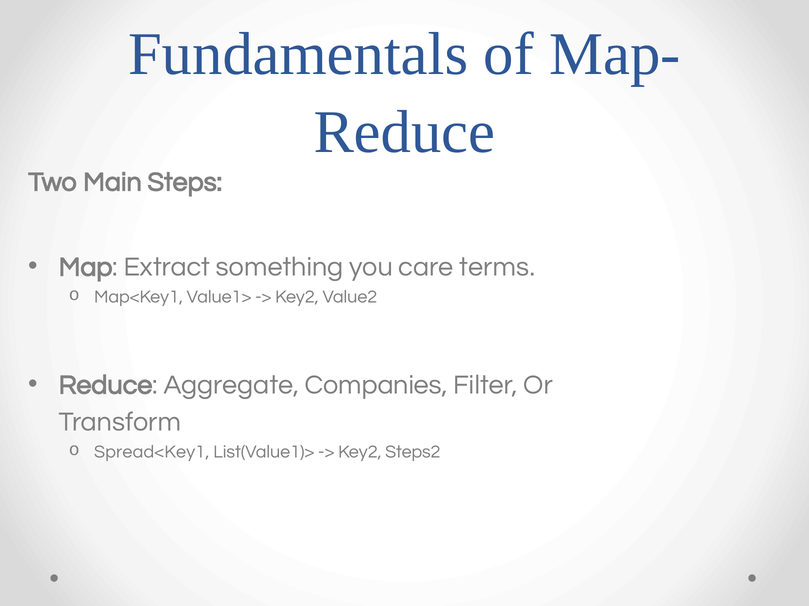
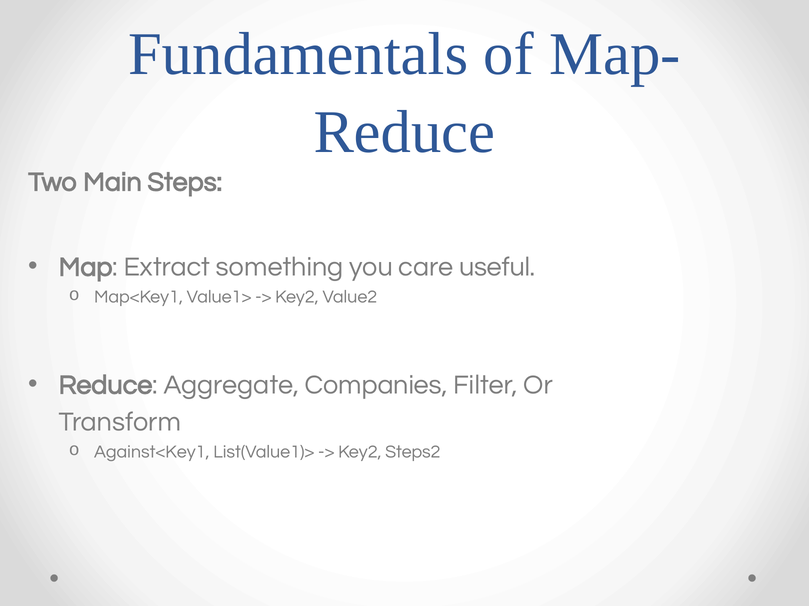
terms: terms -> useful (497, 267)
Spread<Key1: Spread<Key1 -> Against<Key1 (152, 452)
